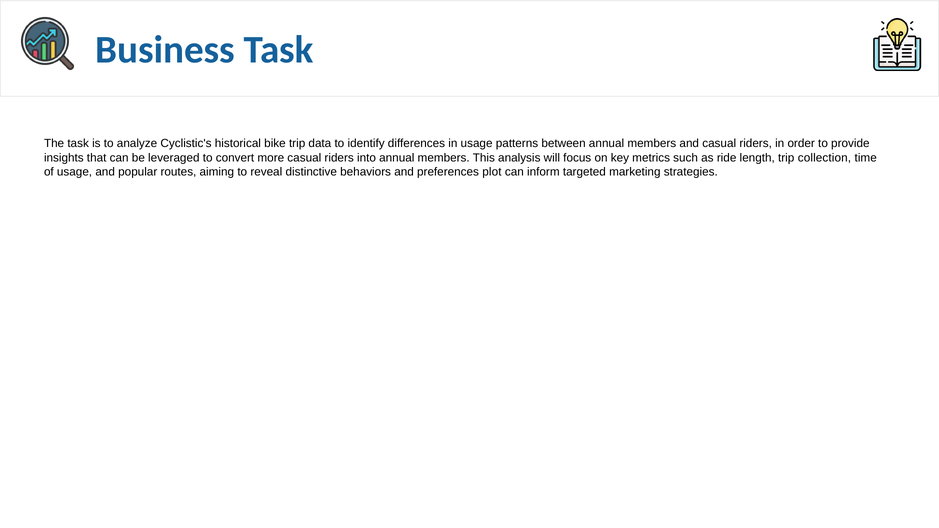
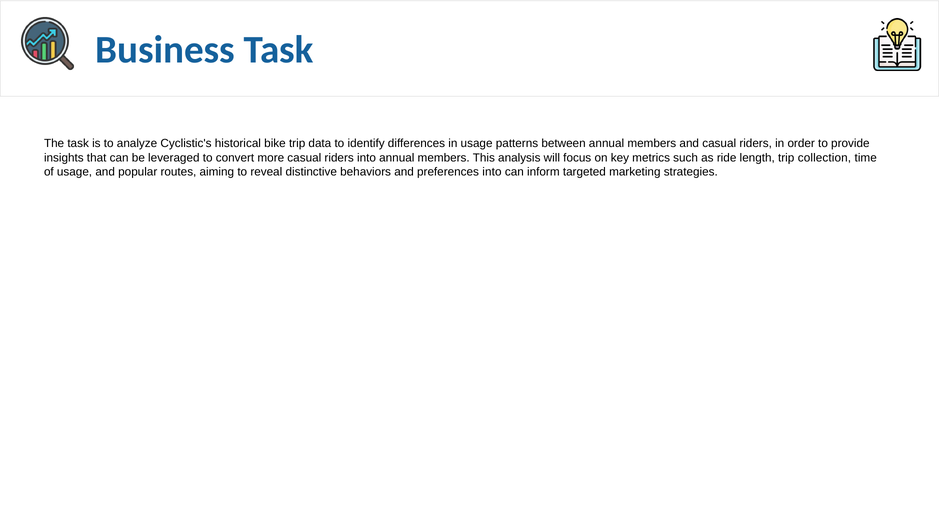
preferences plot: plot -> into (492, 172)
